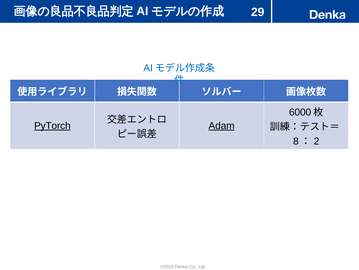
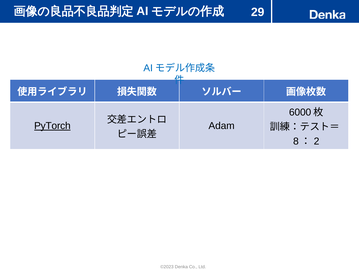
Adam underline: present -> none (222, 125)
